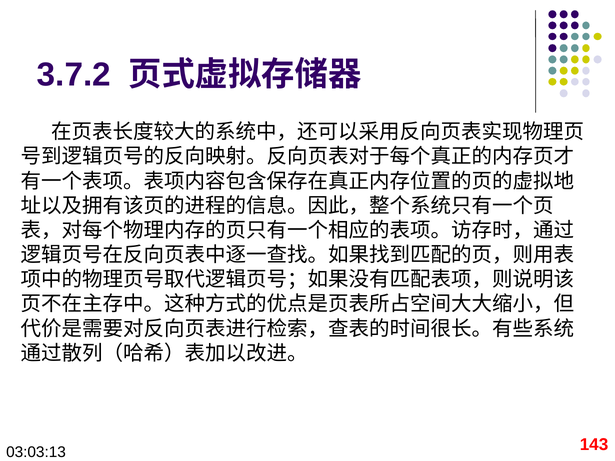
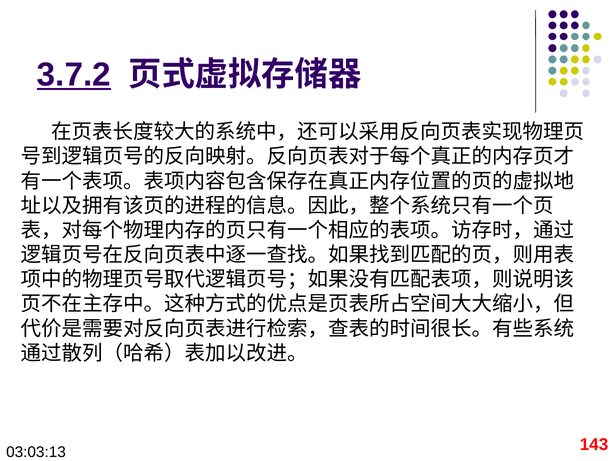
3.7.2 underline: none -> present (74, 75)
